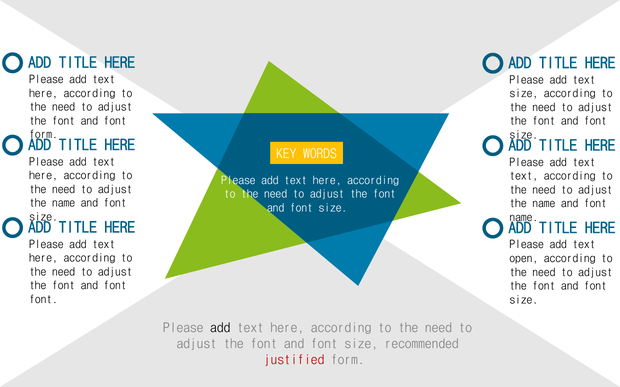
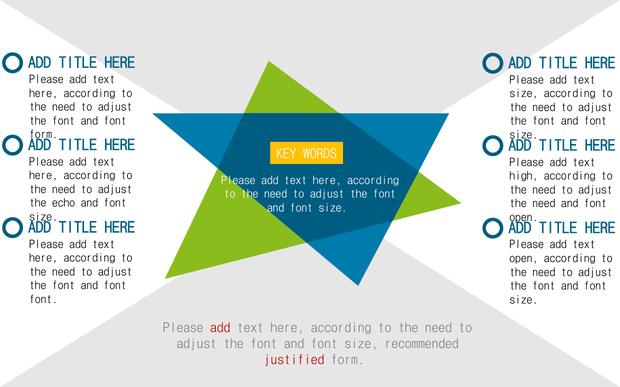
text: text -> high (524, 176)
name: name -> echo (64, 203)
name: name -> need (544, 204)
name: name -> open (524, 218)
add colour: black -> red (220, 328)
